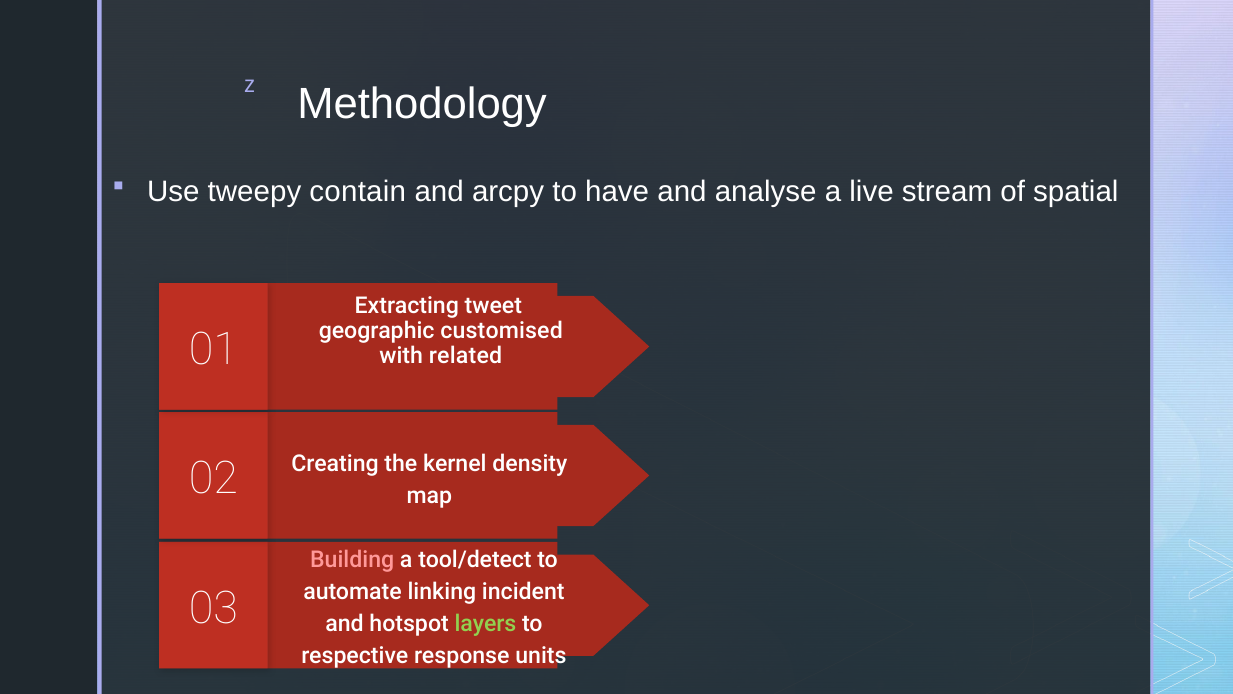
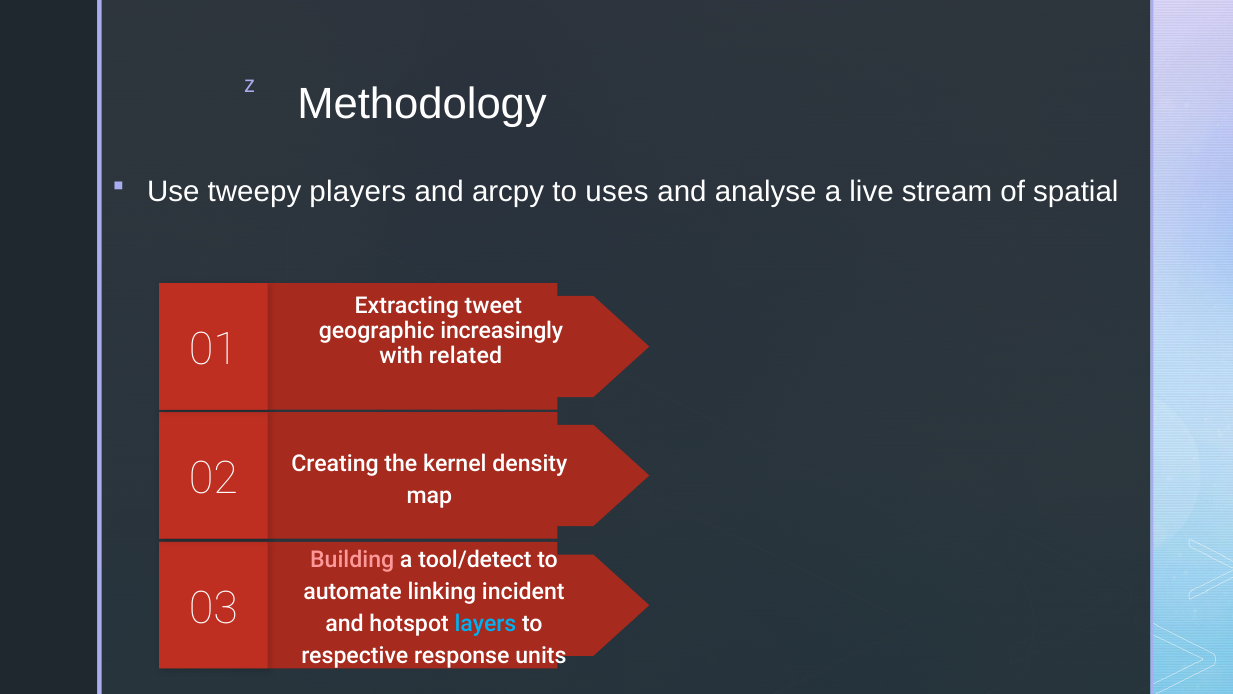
contain: contain -> players (358, 191)
have: have -> uses (617, 191)
customised: customised -> increasingly (502, 331)
layers colour: light green -> light blue (485, 624)
